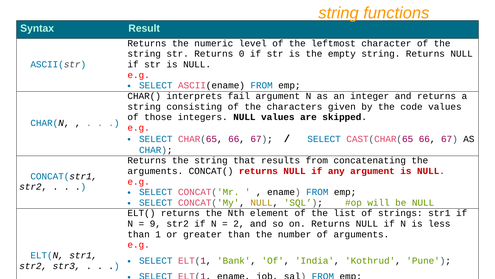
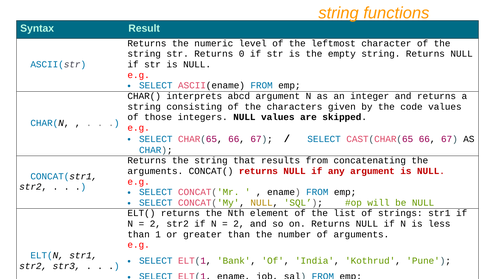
fail: fail -> abcd (239, 96)
9: 9 -> 2 (155, 223)
